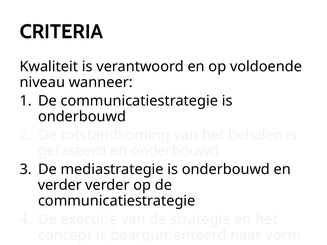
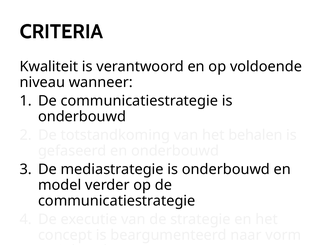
verder: verder -> model (60, 185)
